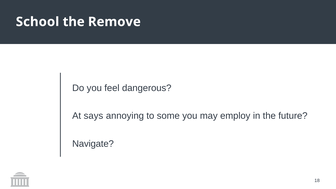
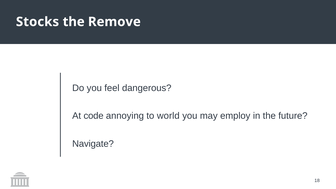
School: School -> Stocks (37, 22)
says: says -> code (94, 116)
some: some -> world (168, 116)
